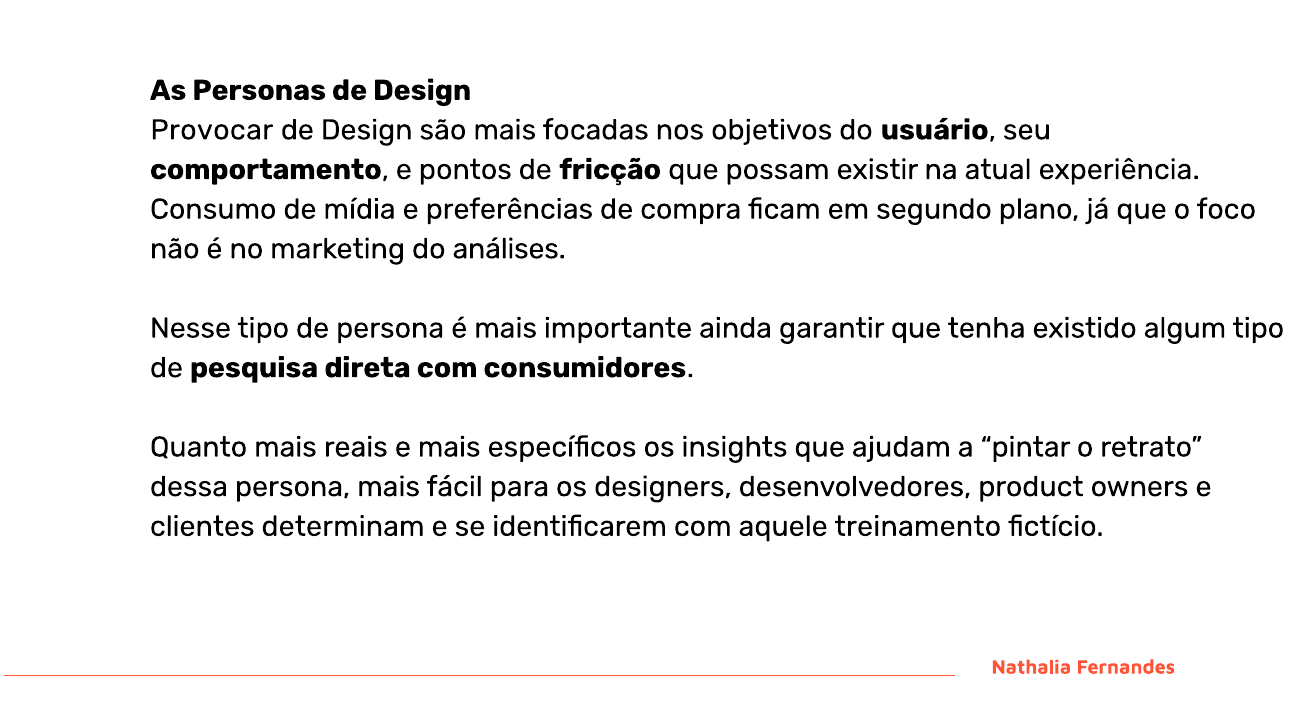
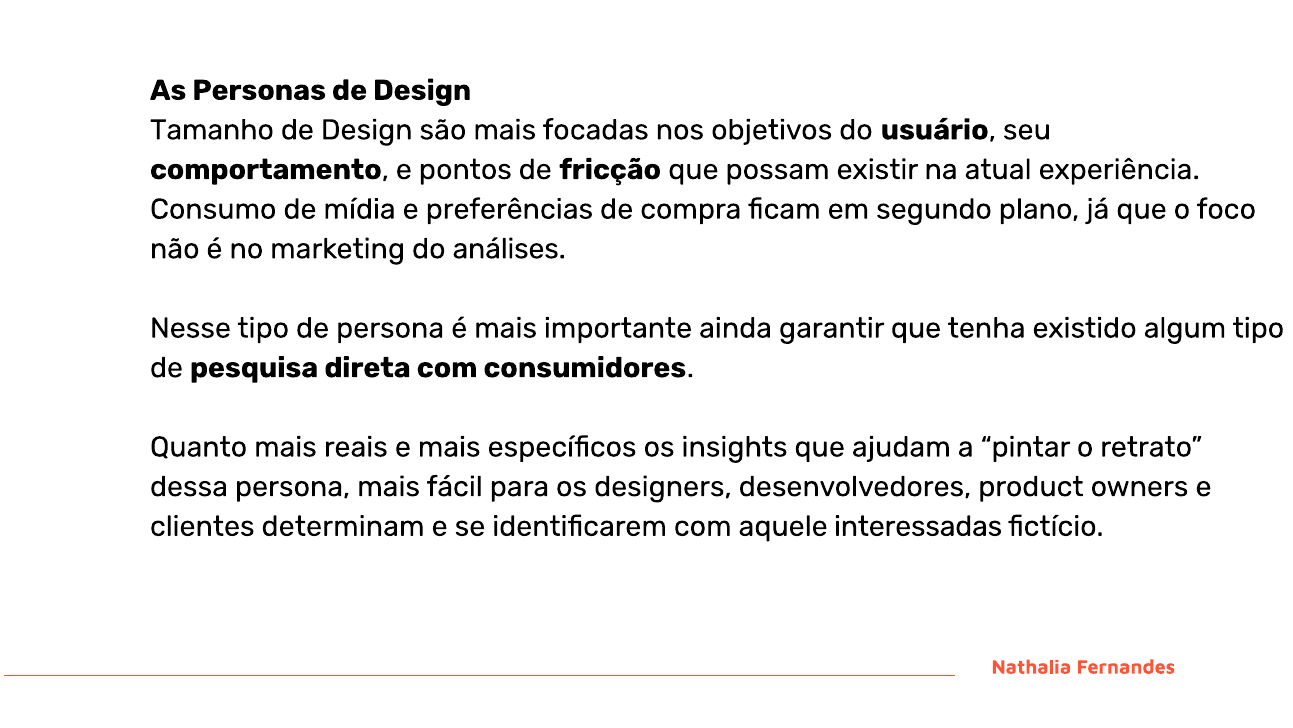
Provocar: Provocar -> Tamanho (212, 130)
treinamento: treinamento -> interessadas (918, 526)
